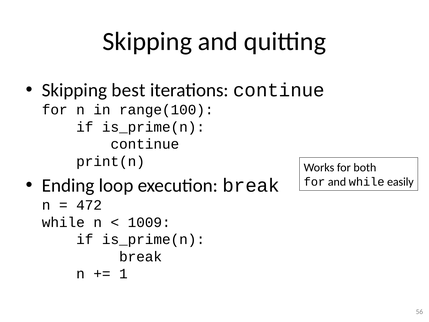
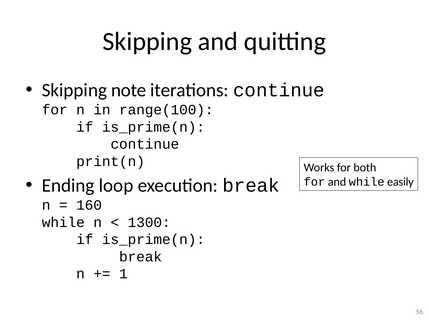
best: best -> note (129, 90)
472: 472 -> 160 (89, 205)
1009: 1009 -> 1300 (149, 222)
